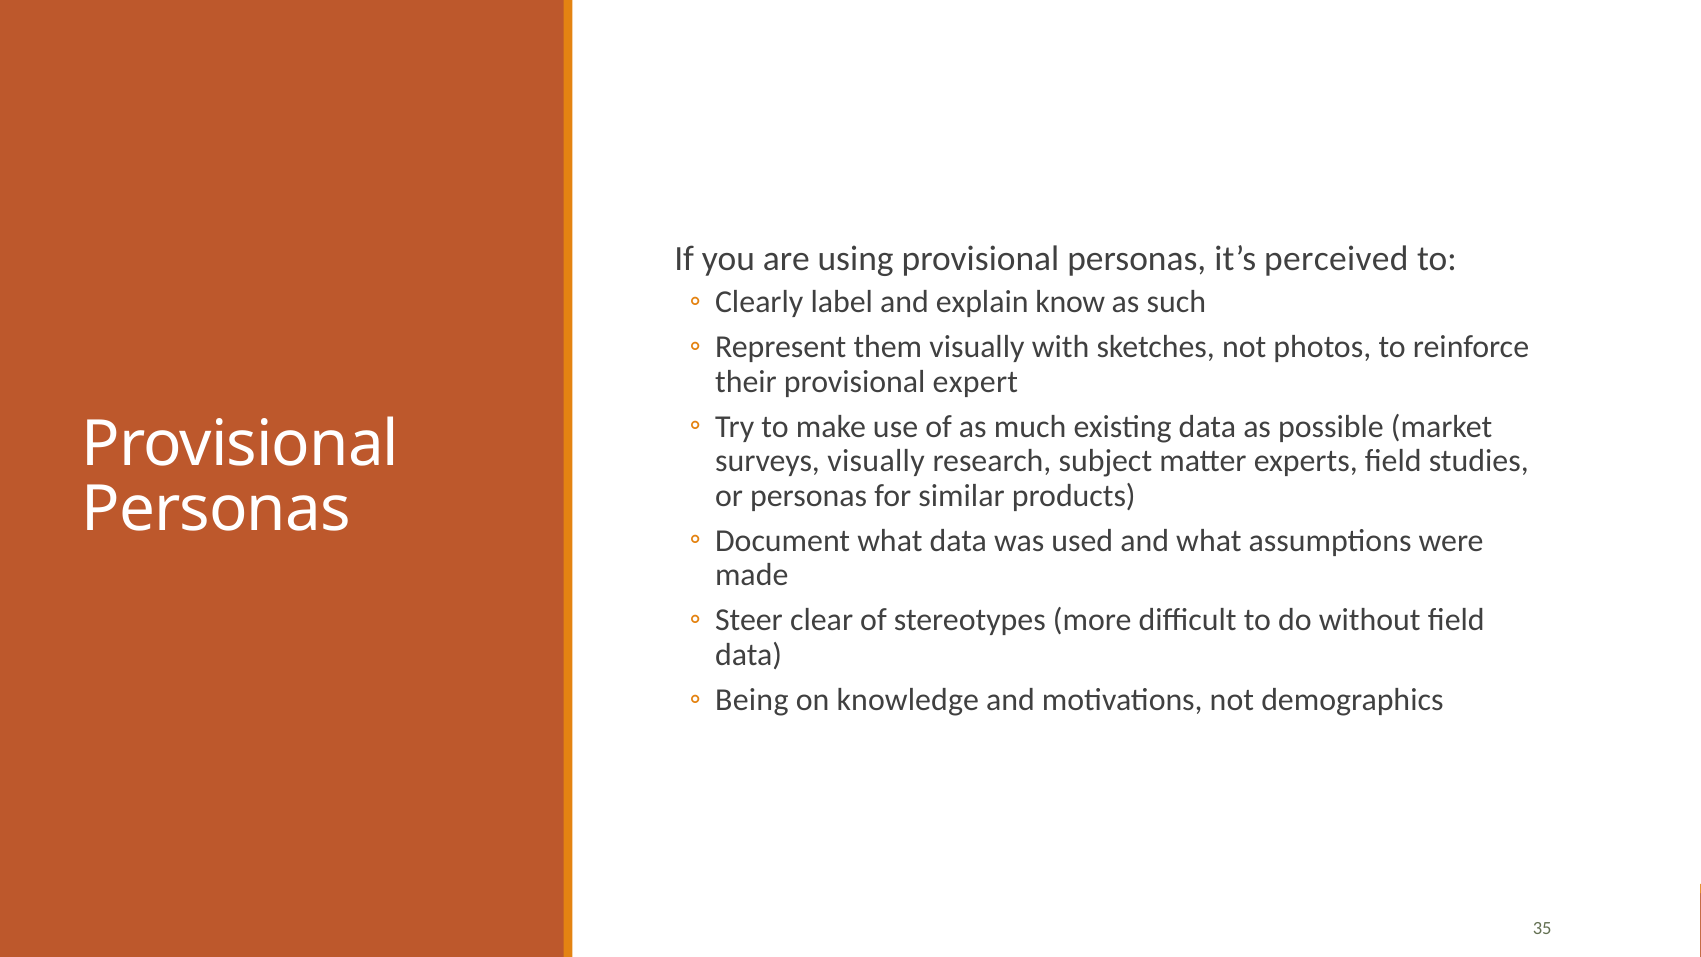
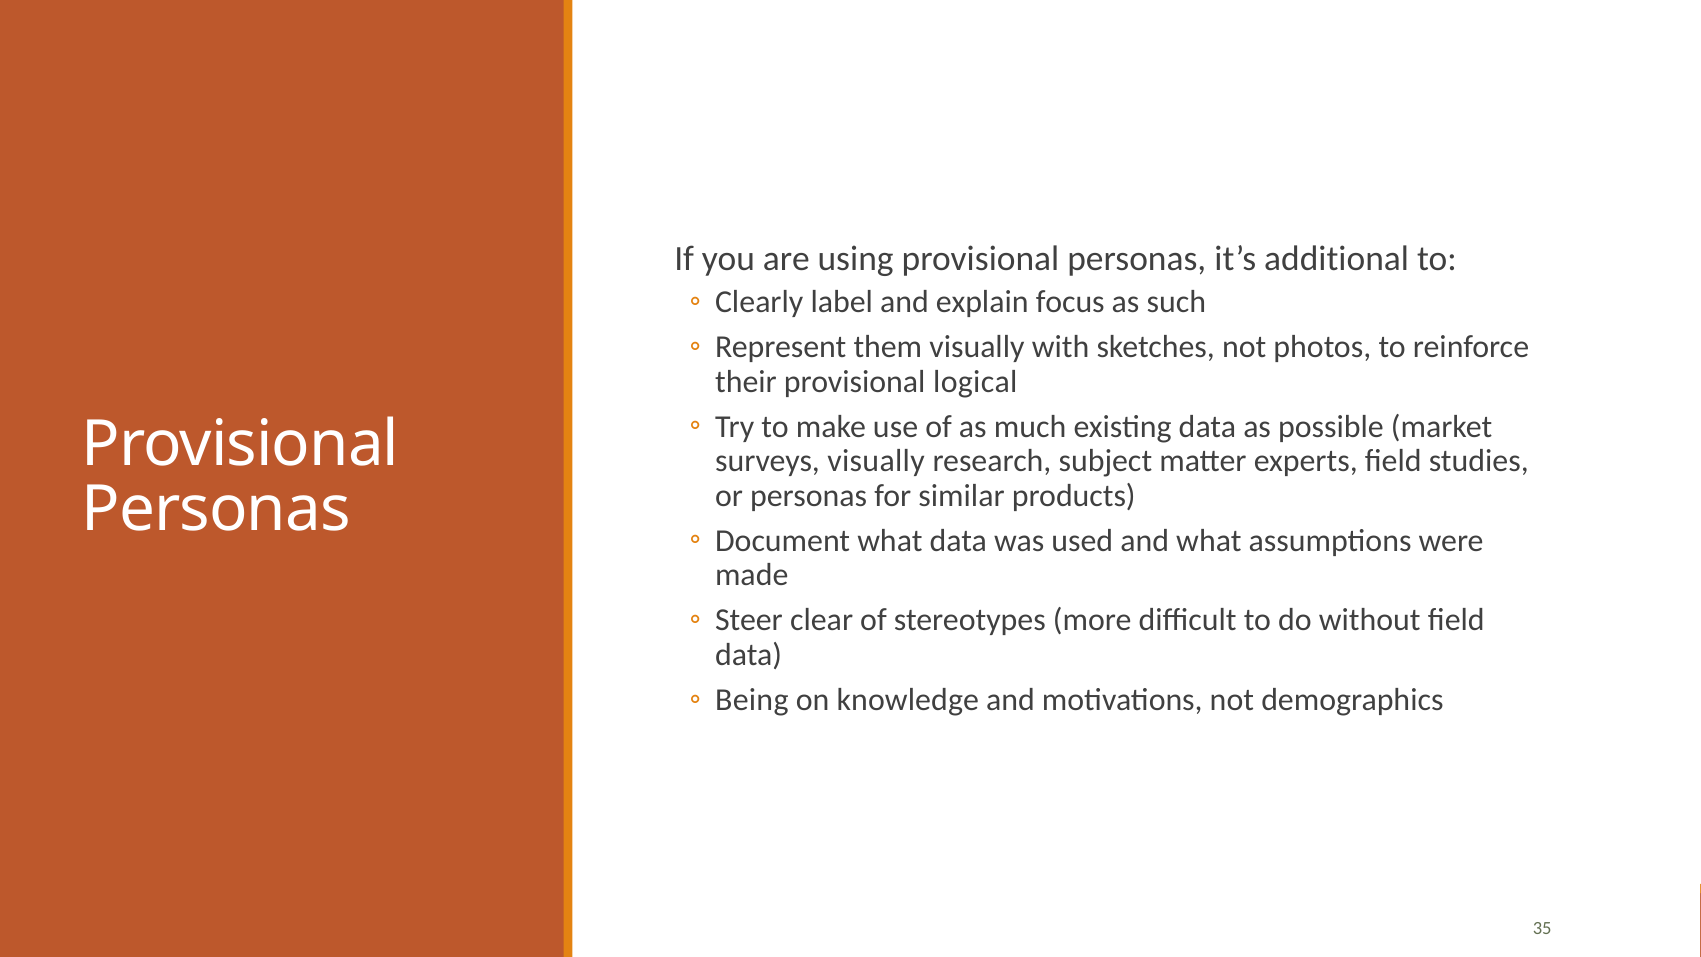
perceived: perceived -> additional (1337, 259)
know: know -> focus (1070, 302)
expert: expert -> logical (975, 382)
